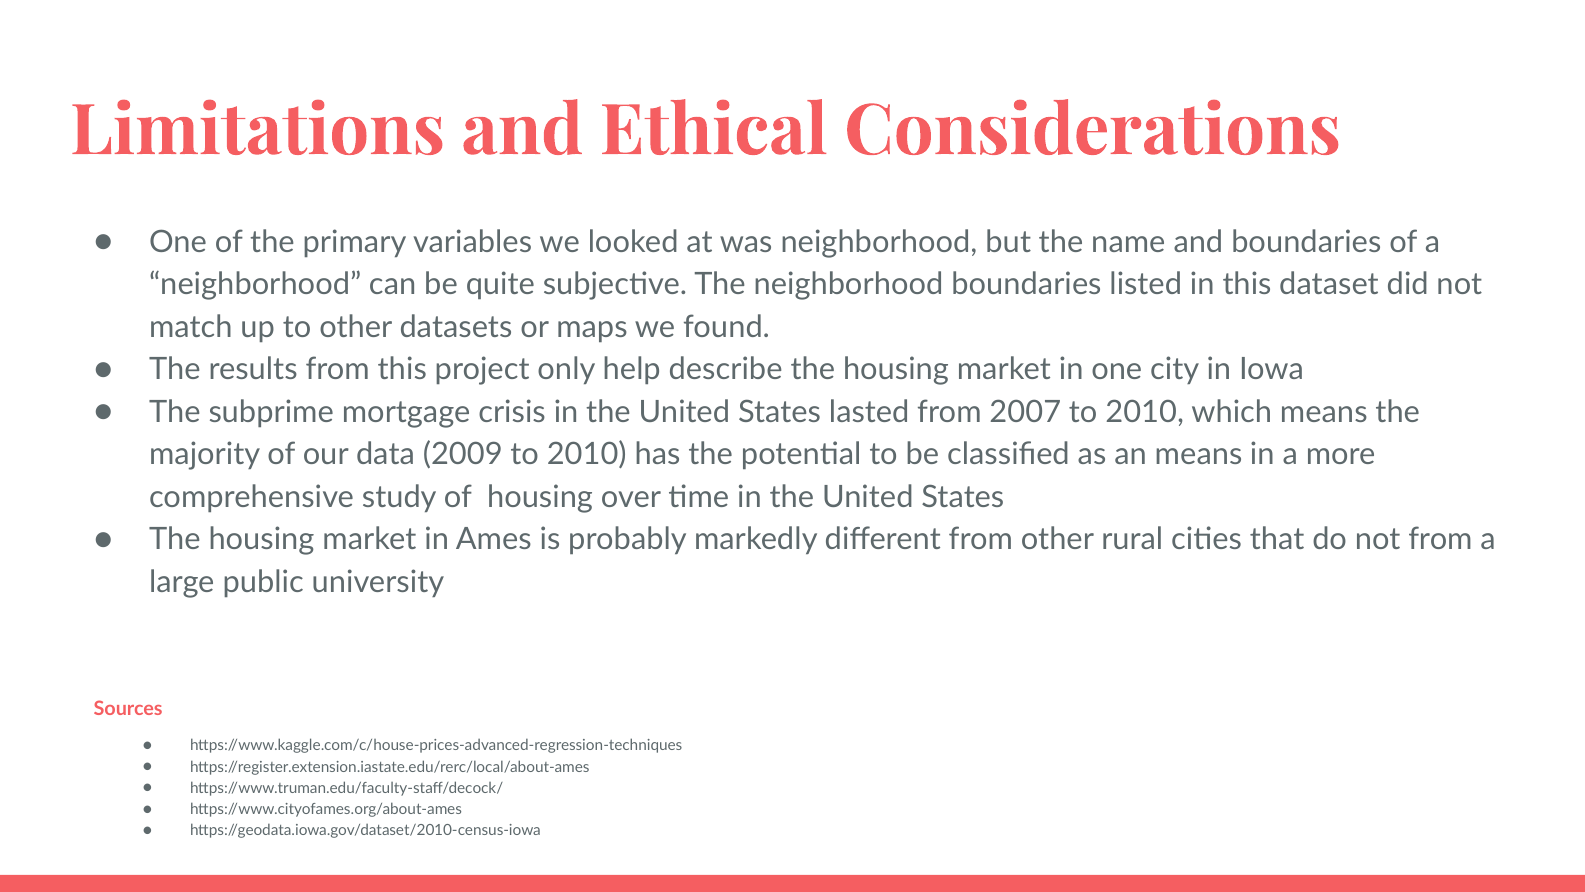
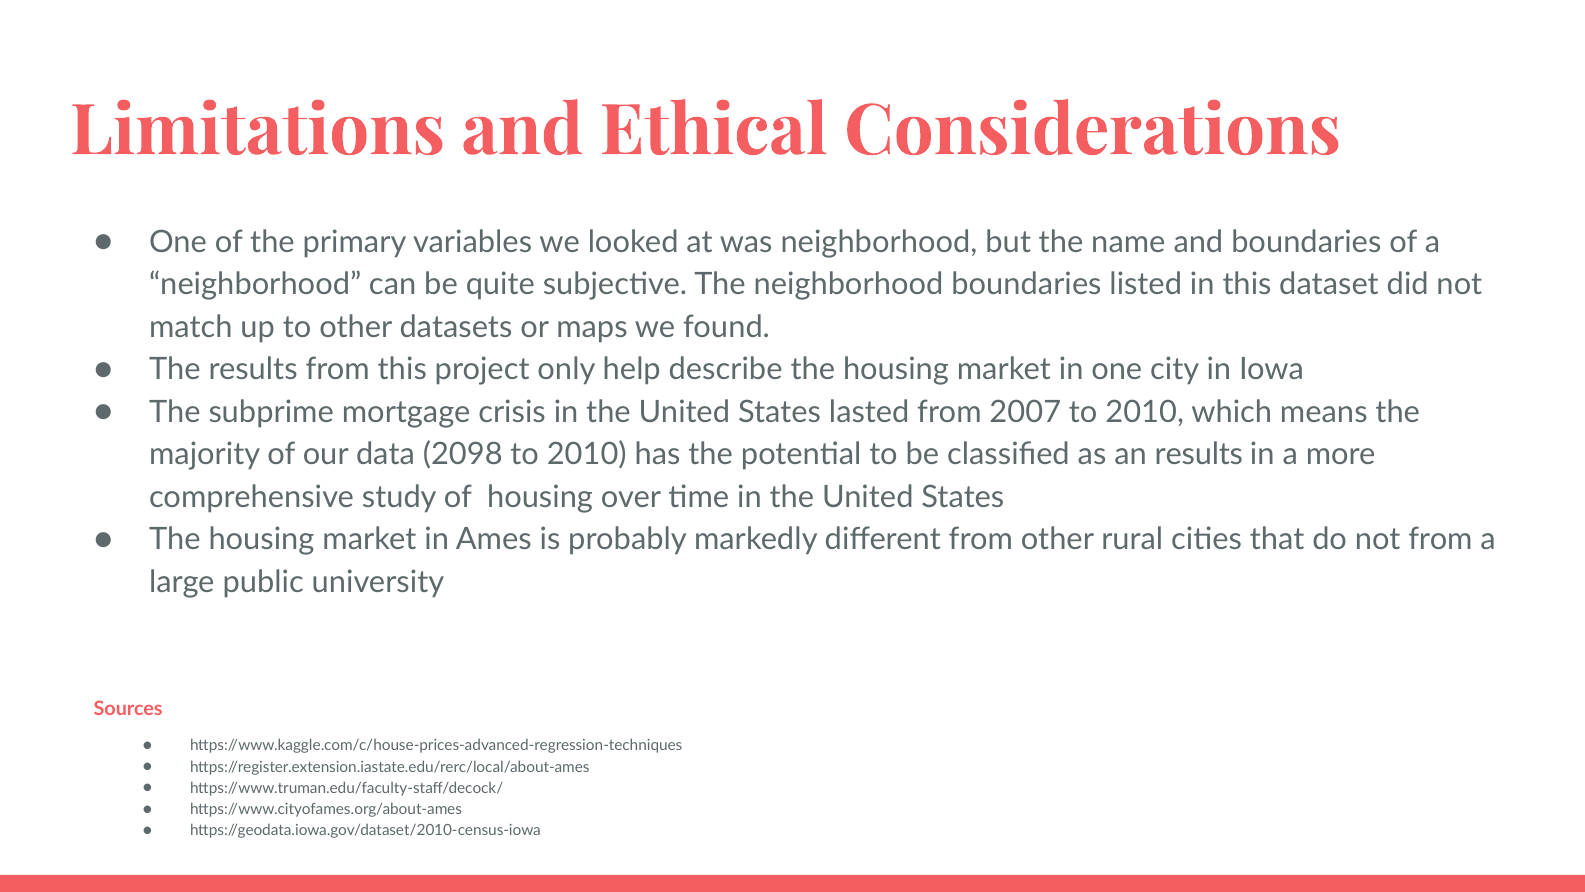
2009: 2009 -> 2098 (463, 454)
an means: means -> results (1199, 454)
